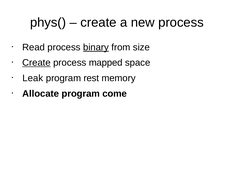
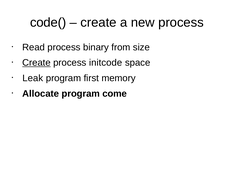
phys(: phys( -> code( (48, 23)
binary underline: present -> none (96, 47)
mapped: mapped -> initcode (106, 63)
rest: rest -> first (91, 78)
